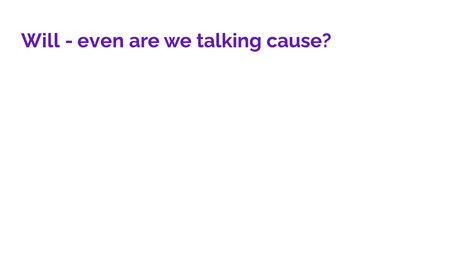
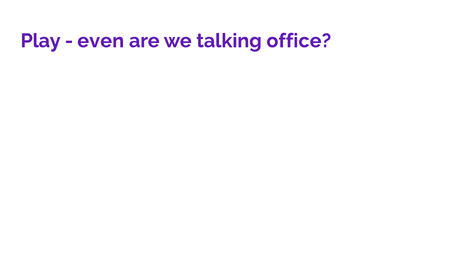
Will: Will -> Play (41, 41)
cause: cause -> office (299, 41)
